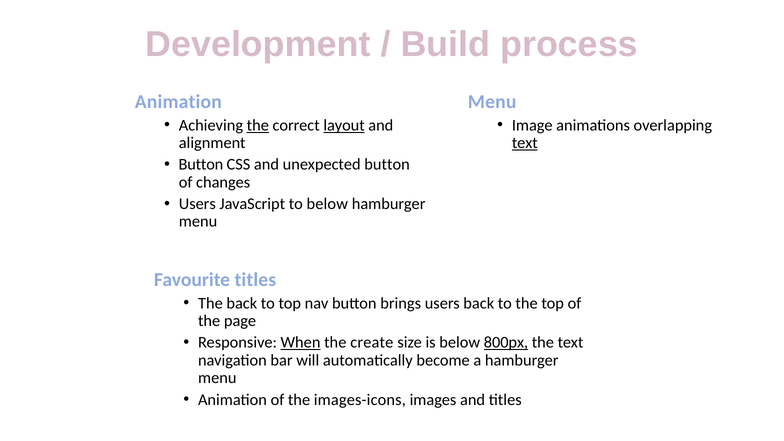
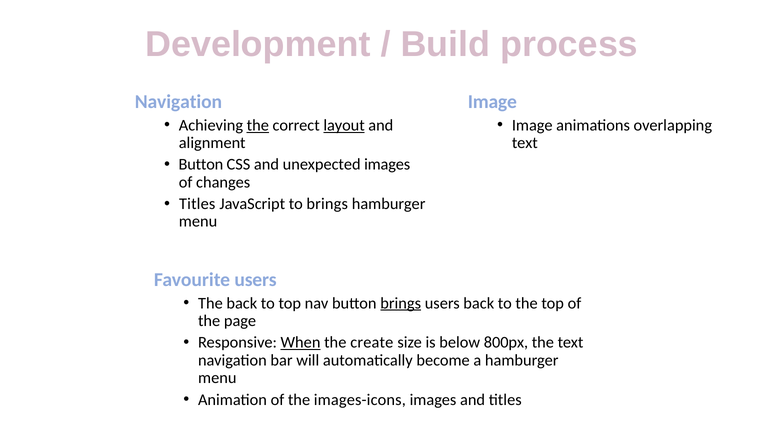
Animation: Animation -> Navigation (178, 102)
Menu: Menu -> Image (492, 102)
text underline: present -> none (525, 143)
unexpected button: button -> images (387, 165)
Users: Users -> Titles (197, 204)
to below: below -> brings (327, 204)
Favourite titles: titles -> users (256, 280)
brings underline: none -> present (401, 303)
800px underline: present -> none (506, 343)
